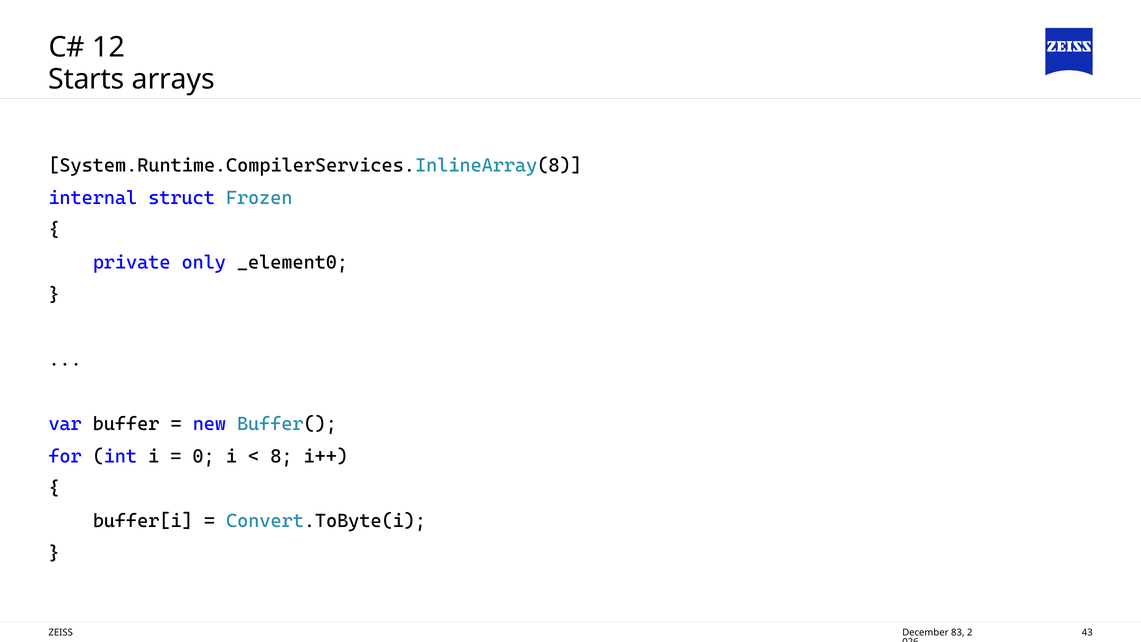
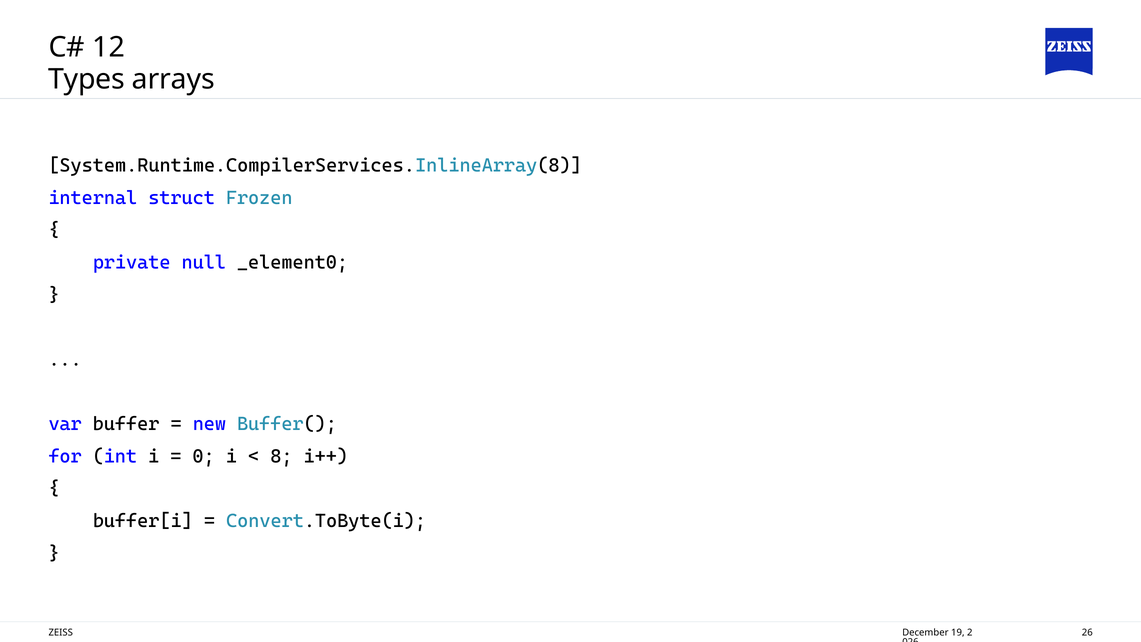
Starts: Starts -> Types (86, 79)
only: only -> null (204, 262)
83: 83 -> 19 (958, 632)
43: 43 -> 26 (1087, 632)
